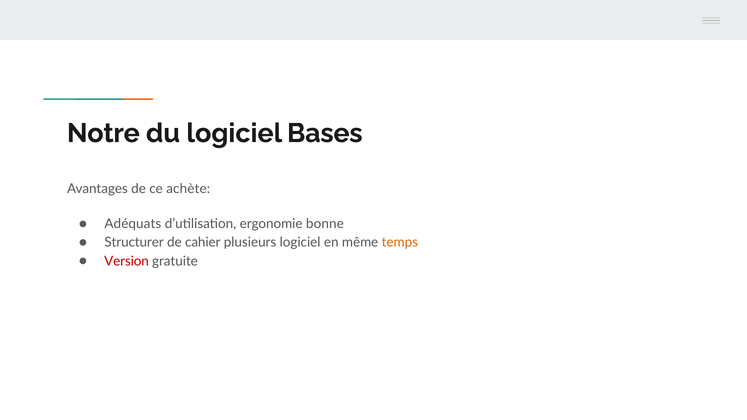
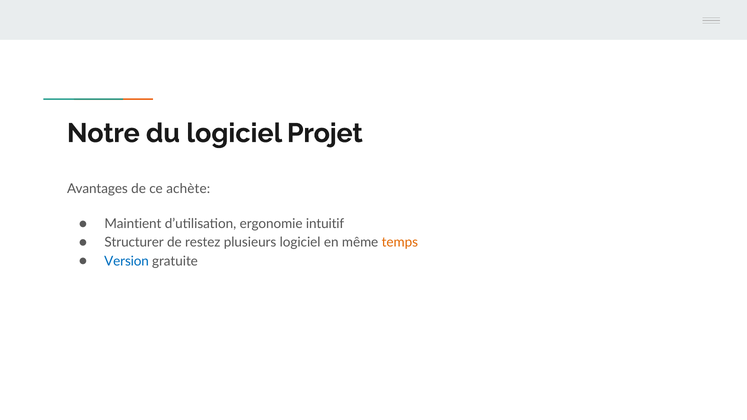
Bases: Bases -> Projet (325, 133)
Adéquats: Adéquats -> Maintient (133, 224)
bonne: bonne -> intuitif (325, 224)
cahier: cahier -> restez (203, 243)
Version colour: red -> blue (127, 261)
